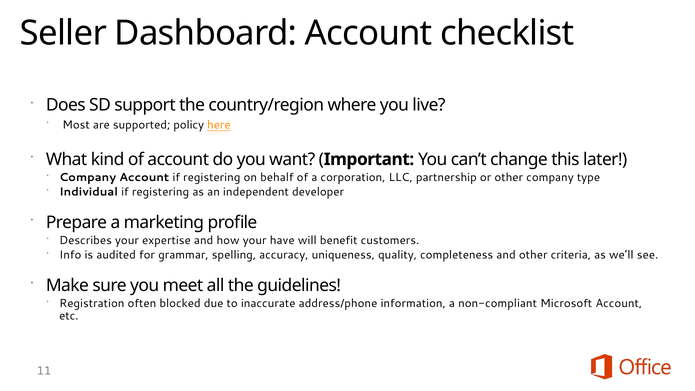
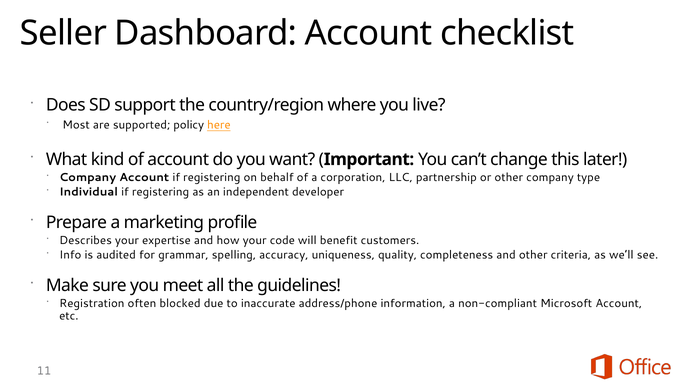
have: have -> code (282, 240)
